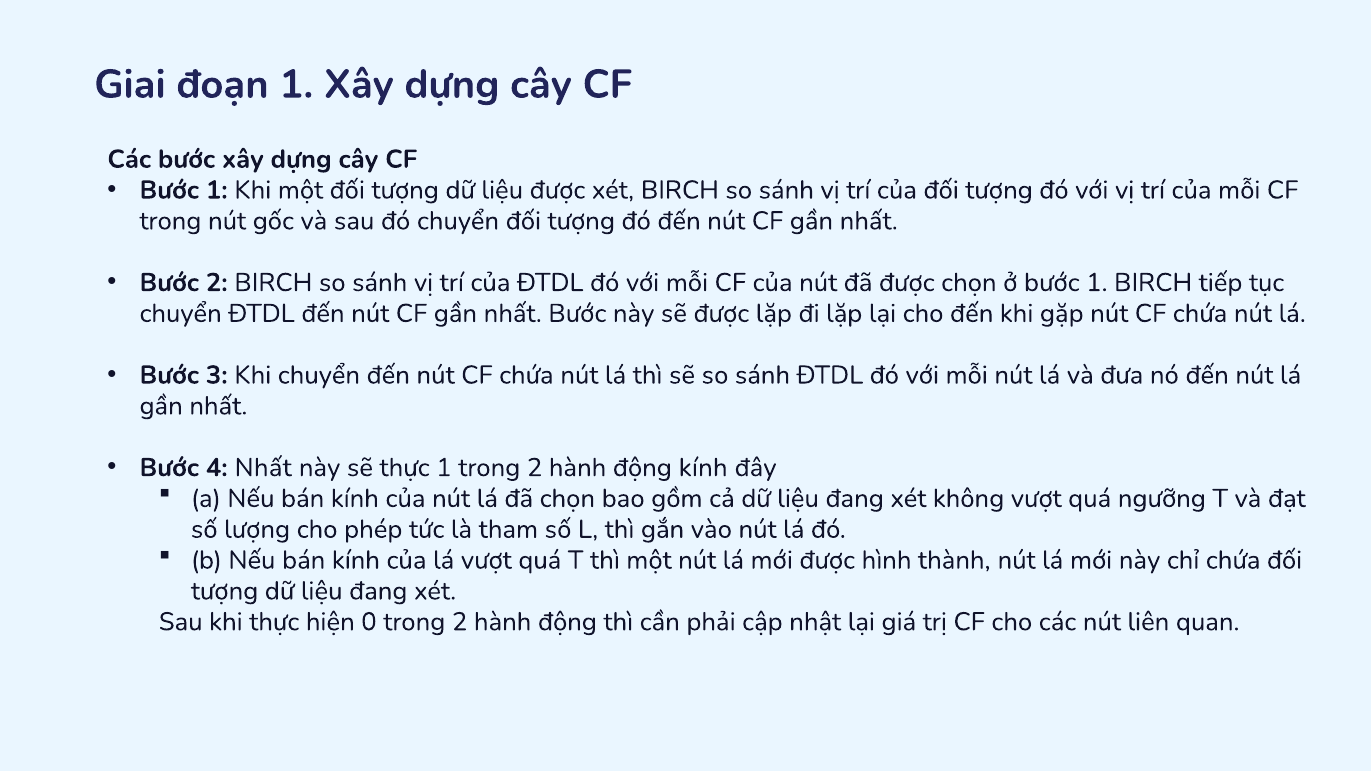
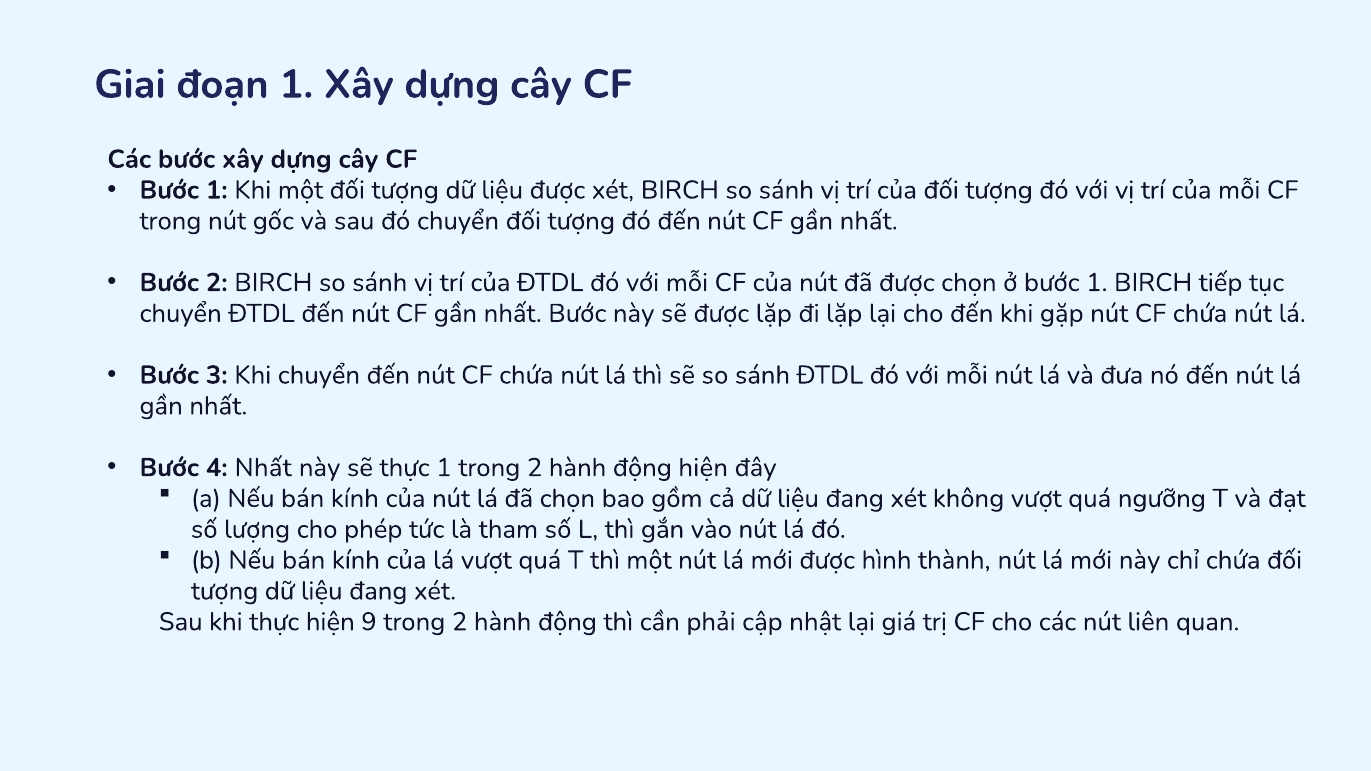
động kính: kính -> hiện (703, 468)
0: 0 -> 9 (369, 622)
